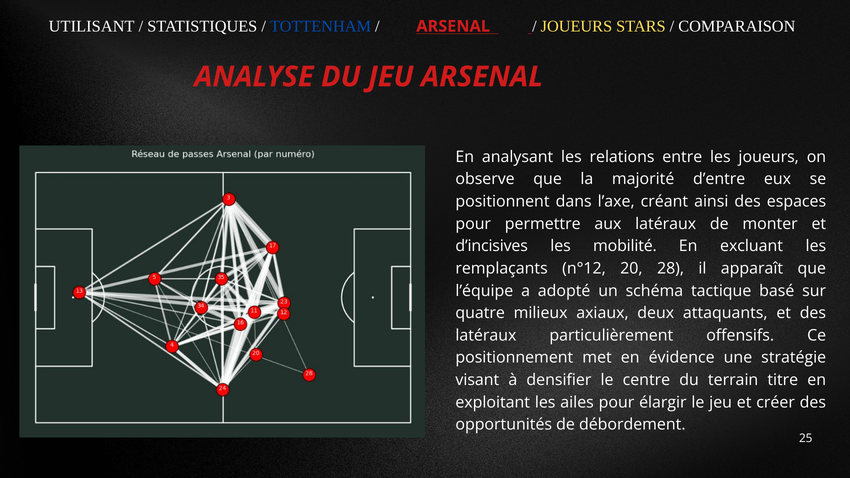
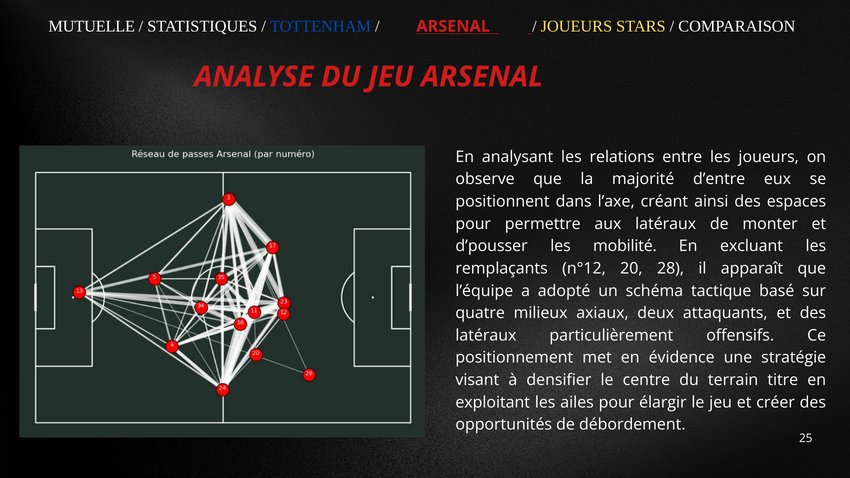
UTILISANT: UTILISANT -> MUTUELLE (92, 26)
d’incisives: d’incisives -> d’pousser (492, 246)
